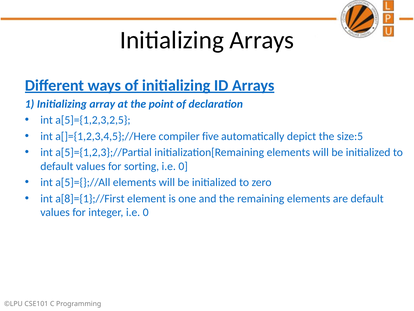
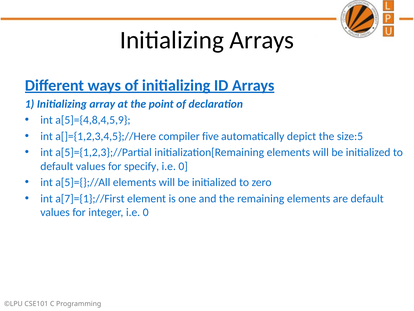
a[5]={1,2,3,2,5: a[5]={1,2,3,2,5 -> a[5]={4,8,4,5,9 (93, 120)
sorting: sorting -> specify (142, 166)
a[8]={1};//First: a[8]={1};//First -> a[7]={1};//First (90, 198)
